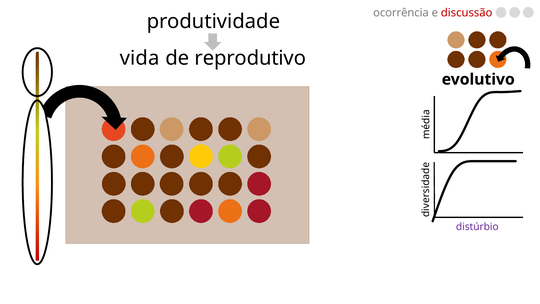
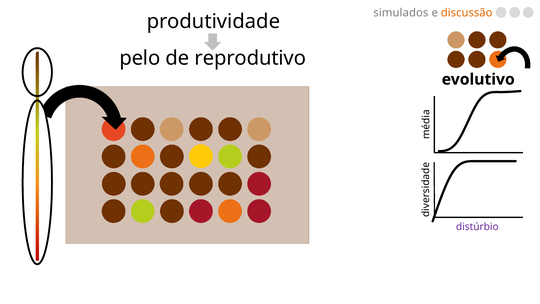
ocorrência: ocorrência -> simulados (401, 13)
discussão colour: red -> orange (467, 13)
vida: vida -> pelo (140, 58)
